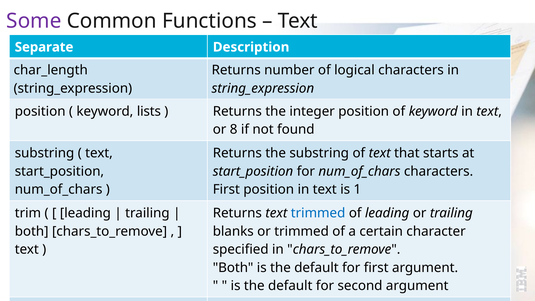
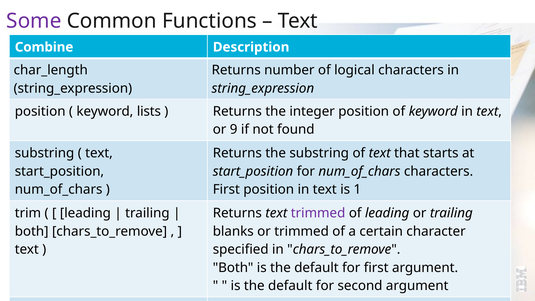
Separate: Separate -> Combine (44, 47)
8: 8 -> 9 (234, 130)
trimmed colour: blue -> purple (318, 213)
